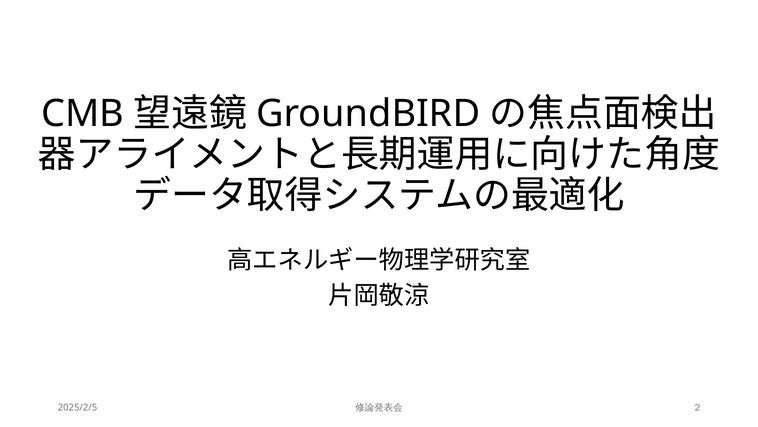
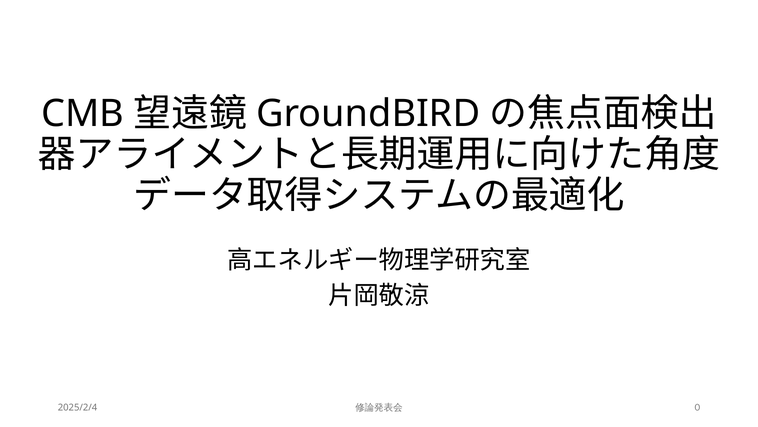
2025/2/5: 2025/2/5 -> 2025/2/4 (78, 407)
2: 2 -> 0 (697, 407)
